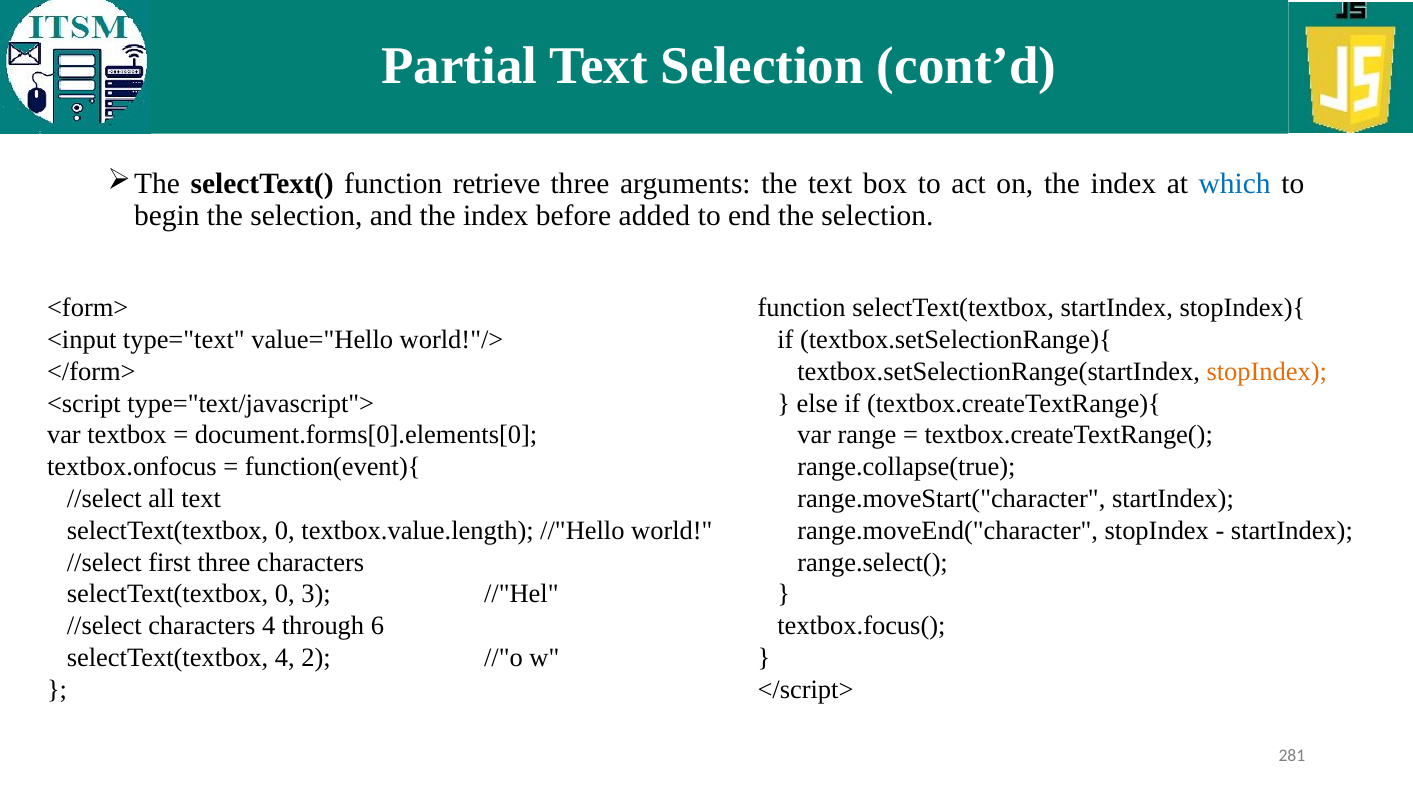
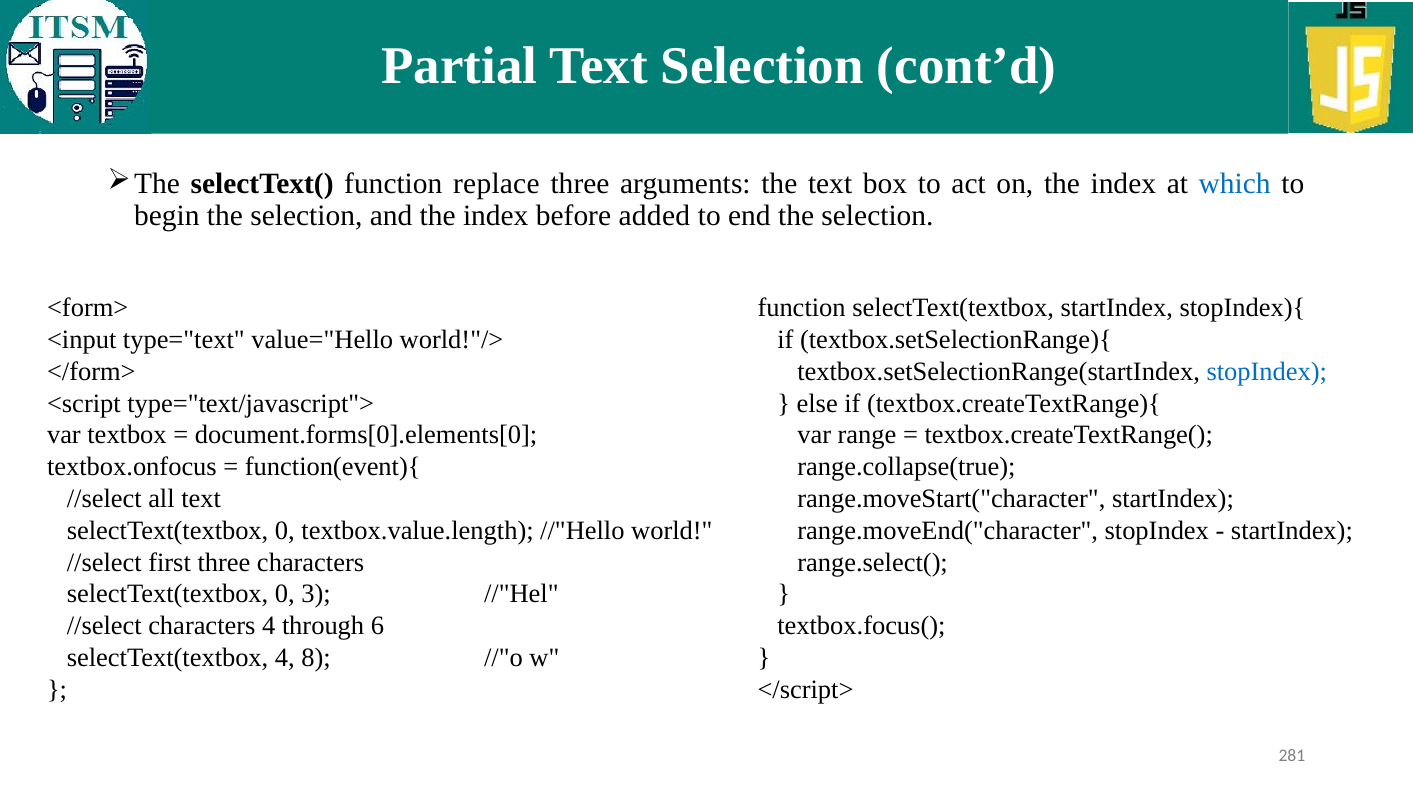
retrieve: retrieve -> replace (496, 184)
stopIndex colour: orange -> blue (1267, 372)
2: 2 -> 8 (316, 658)
